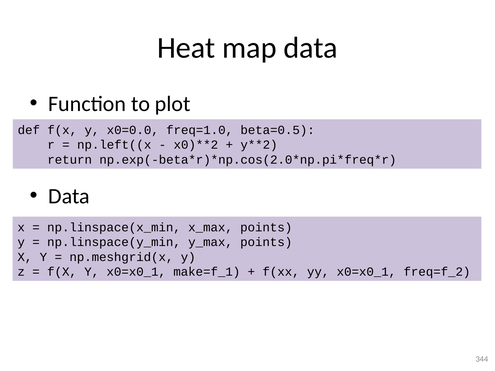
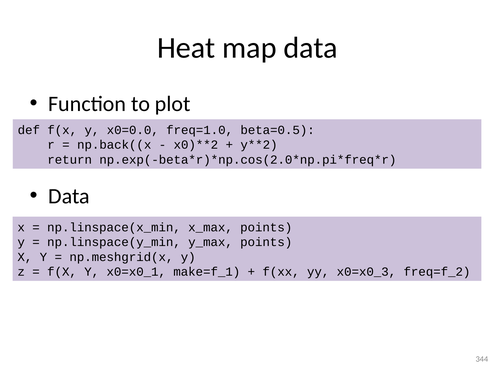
np.left((x: np.left((x -> np.back((x (114, 145)
yy x0=x0_1: x0=x0_1 -> x0=x0_3 (366, 272)
